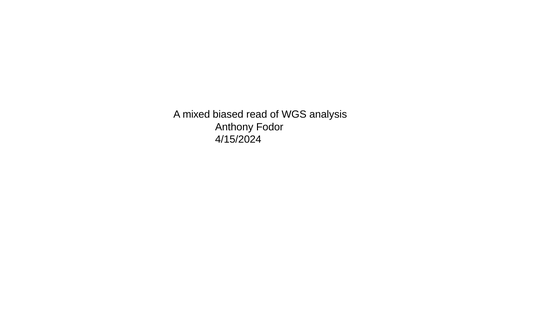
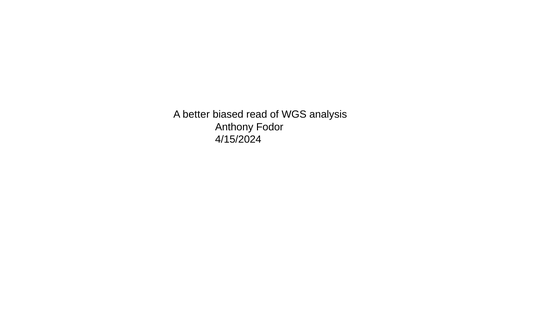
mixed: mixed -> better (196, 114)
